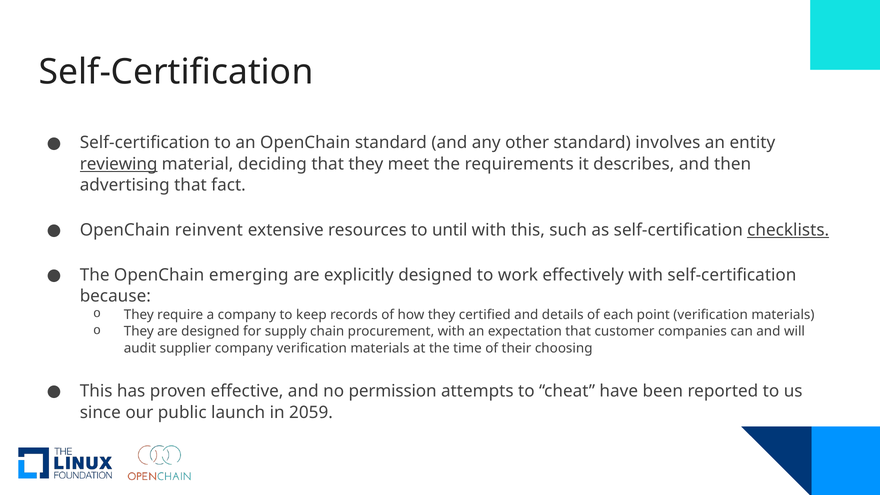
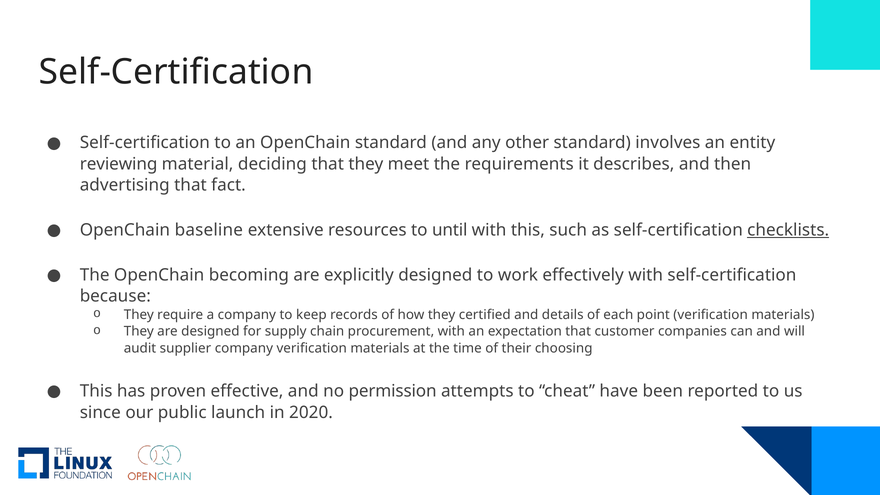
reviewing underline: present -> none (119, 164)
reinvent: reinvent -> baseline (209, 230)
emerging: emerging -> becoming (249, 275)
2059: 2059 -> 2020 (311, 412)
